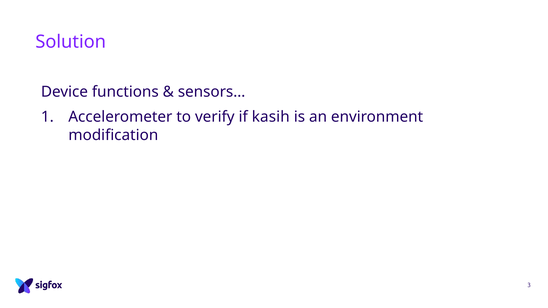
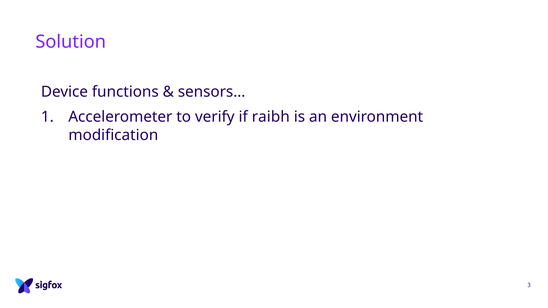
kasih: kasih -> raibh (271, 117)
